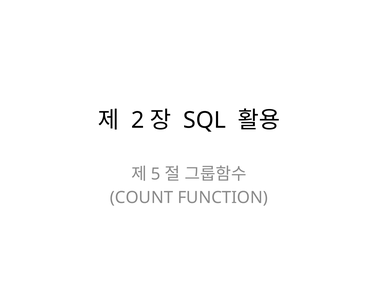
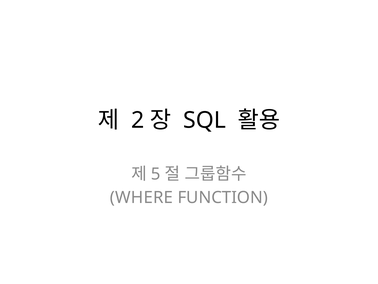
COUNT: COUNT -> WHERE (141, 197)
